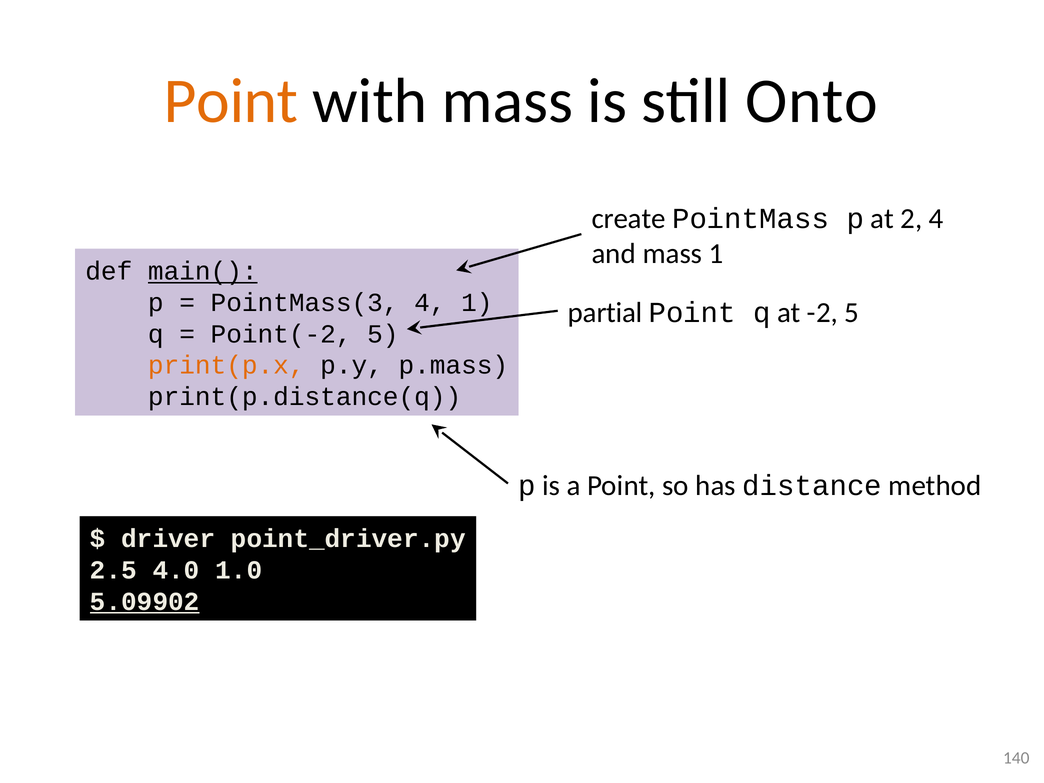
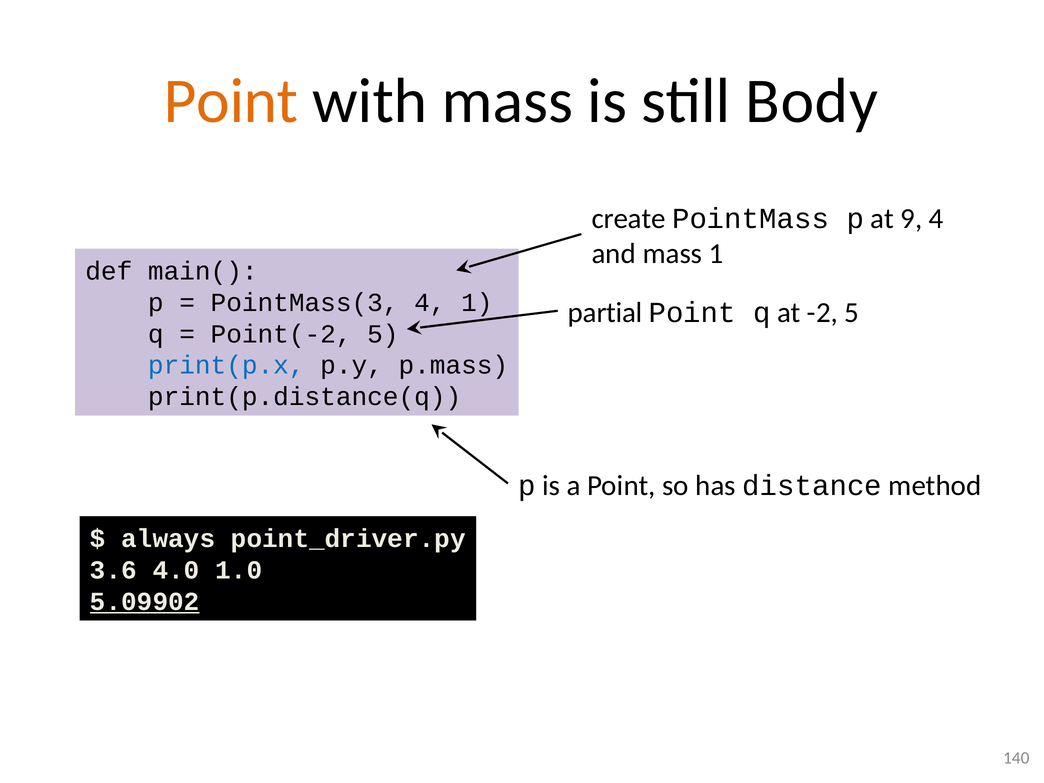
Onto: Onto -> Body (812, 101)
2: 2 -> 9 (911, 219)
main( underline: present -> none (203, 271)
print(p.x colour: orange -> blue (226, 365)
driver: driver -> always (168, 539)
2.5: 2.5 -> 3.6 (113, 570)
